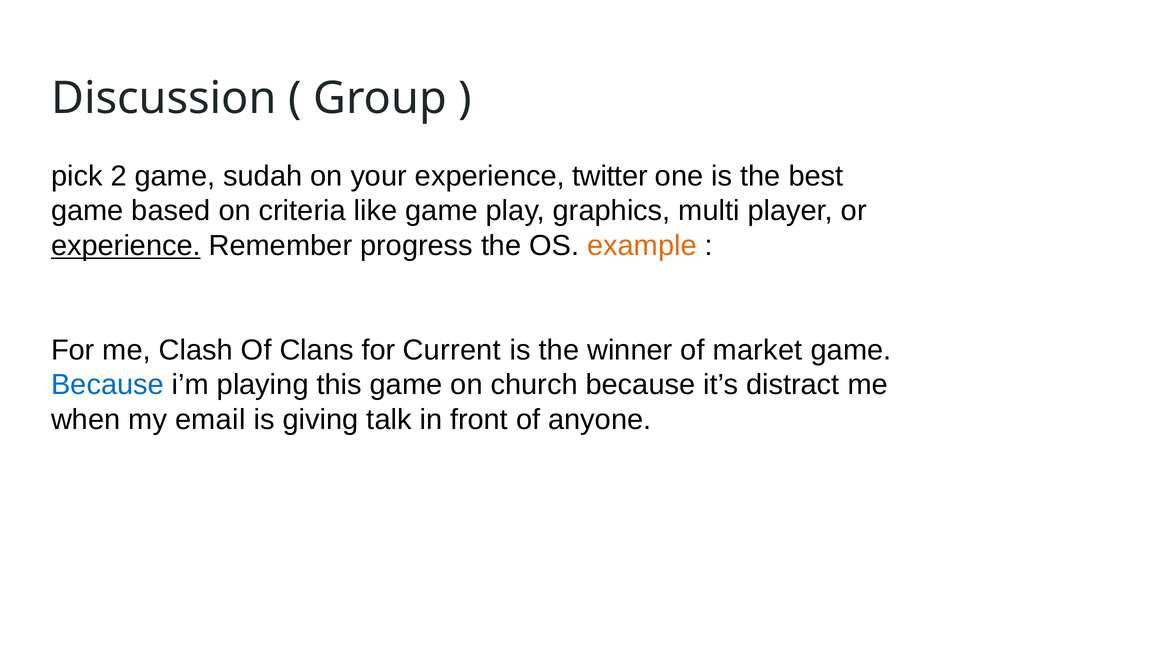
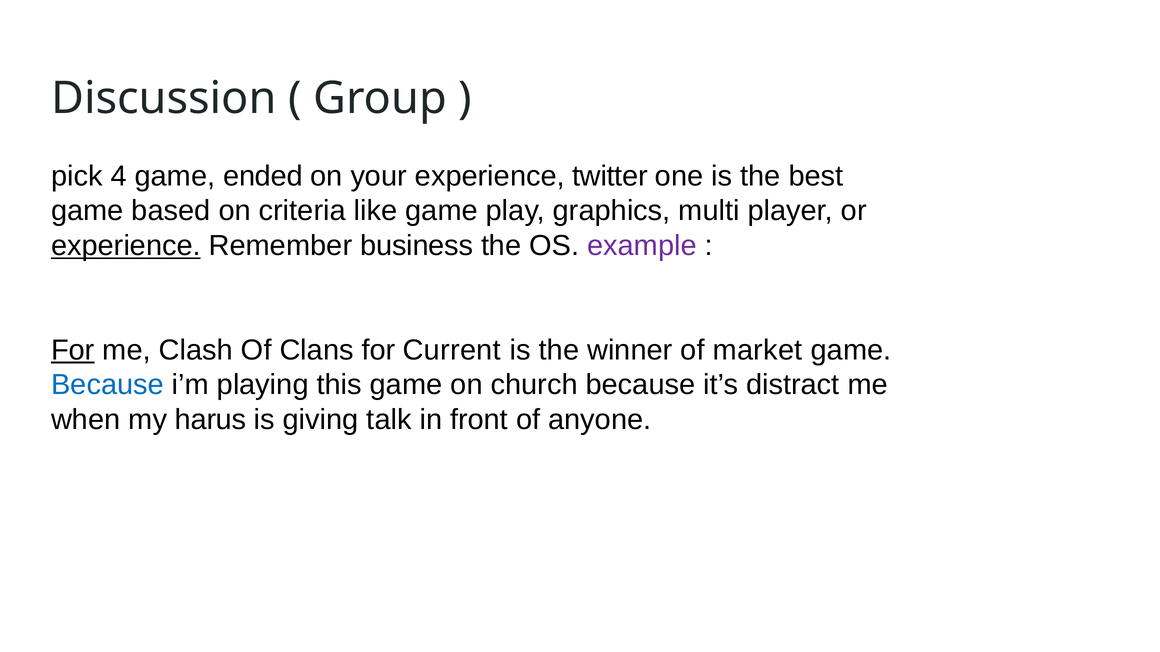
2: 2 -> 4 (119, 176)
sudah: sudah -> ended (263, 176)
progress: progress -> business (417, 246)
example colour: orange -> purple (642, 246)
For underline: none -> present (73, 350)
email: email -> harus (211, 420)
